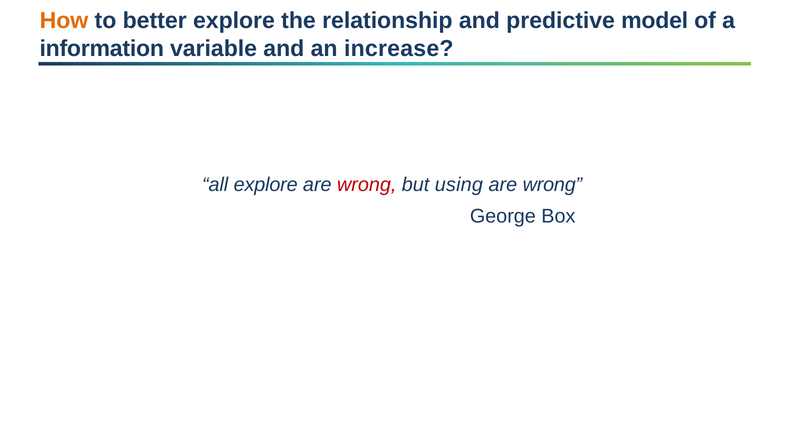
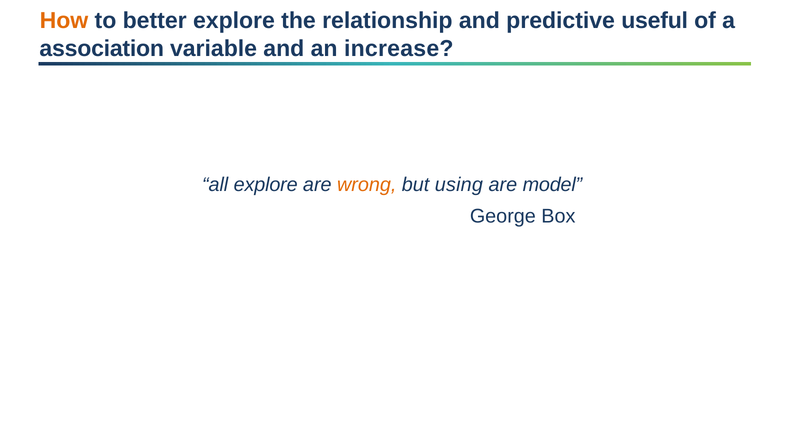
model: model -> useful (655, 21)
information: information -> association (102, 48)
wrong colour: red -> orange (367, 185)
wrong: wrong -> model (552, 185)
